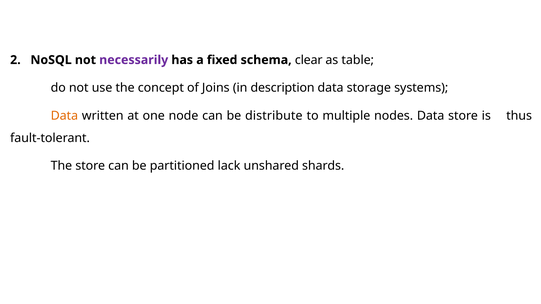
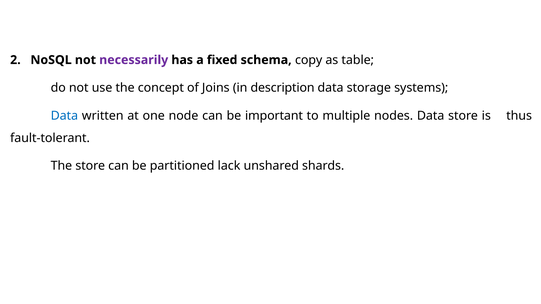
clear: clear -> copy (309, 60)
Data colour: orange -> blue (64, 116)
distribute: distribute -> important (274, 116)
